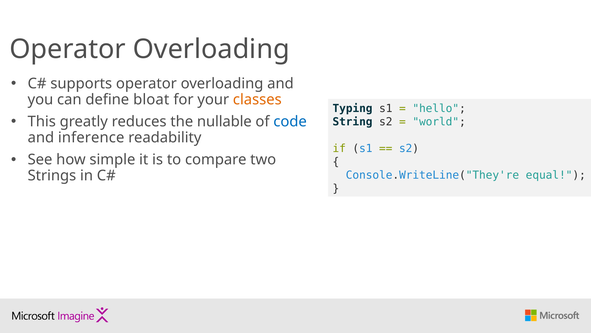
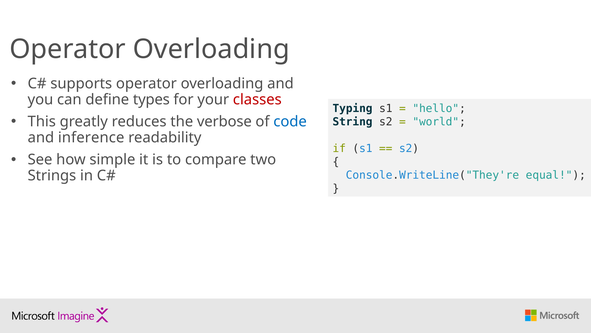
bloat: bloat -> types (151, 99)
classes colour: orange -> red (257, 99)
nullable: nullable -> verbose (224, 121)
